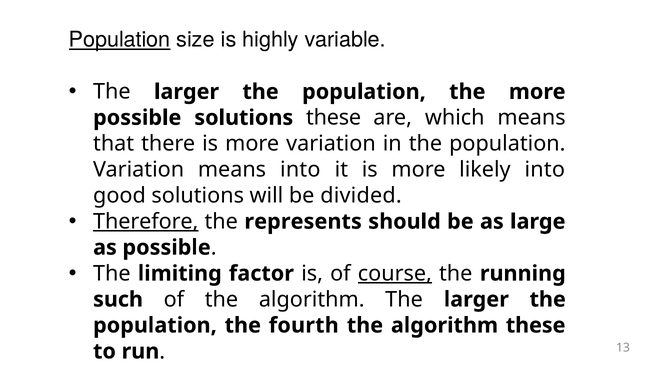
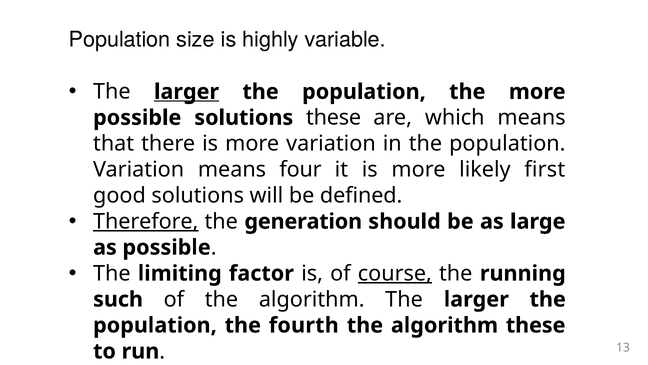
Population underline: present -> none (120, 40)
larger underline: none -> present (187, 92)
means into: into -> four (301, 169)
likely into: into -> first (545, 169)
divided: divided -> defined (361, 195)
represents: represents -> generation (303, 221)
